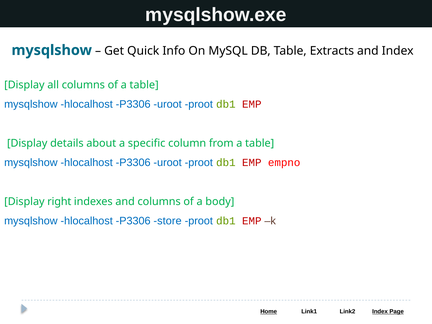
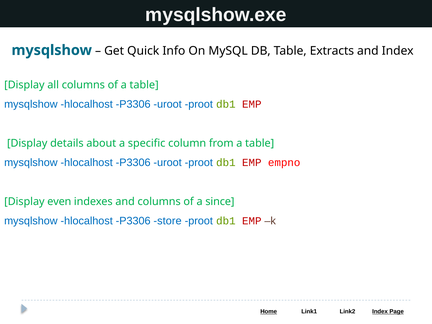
right: right -> even (59, 201)
body: body -> since (220, 201)
